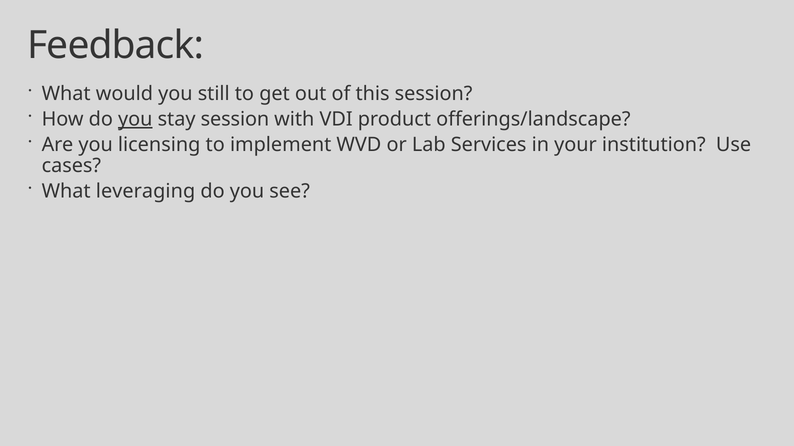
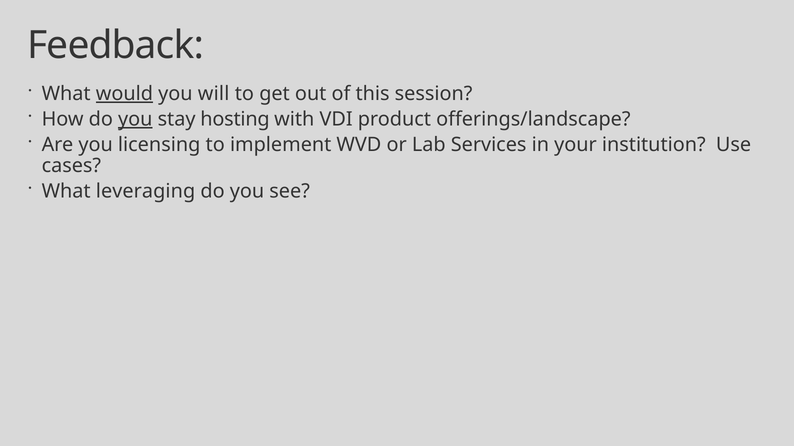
would underline: none -> present (124, 94)
still: still -> will (214, 94)
stay session: session -> hosting (235, 119)
